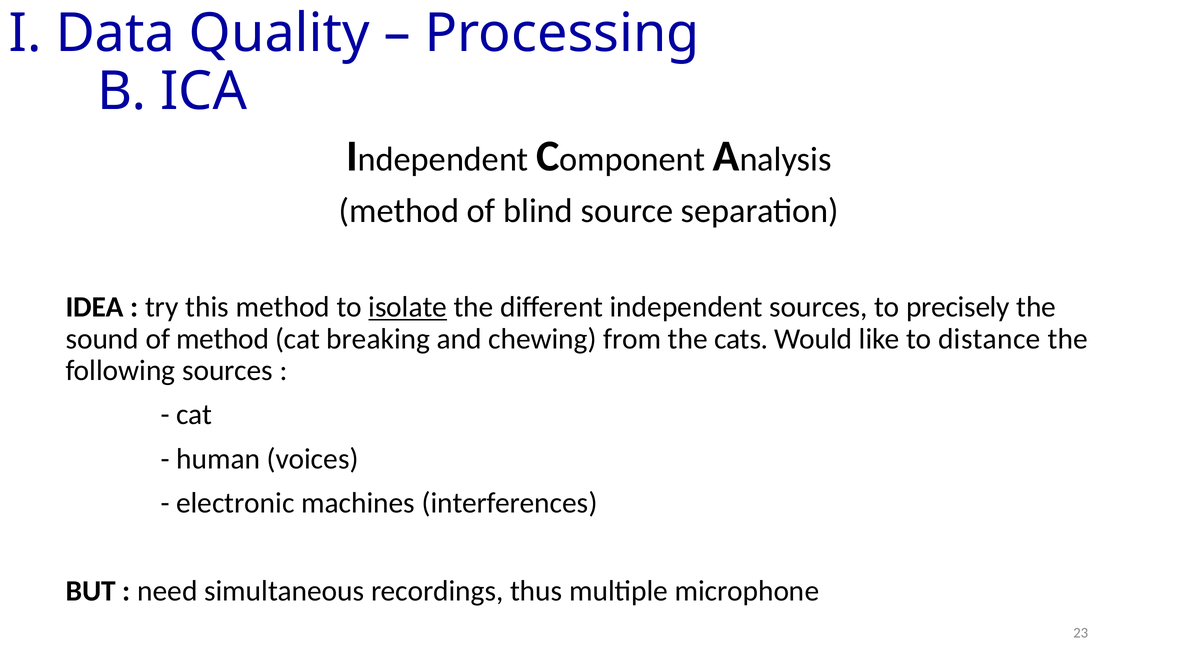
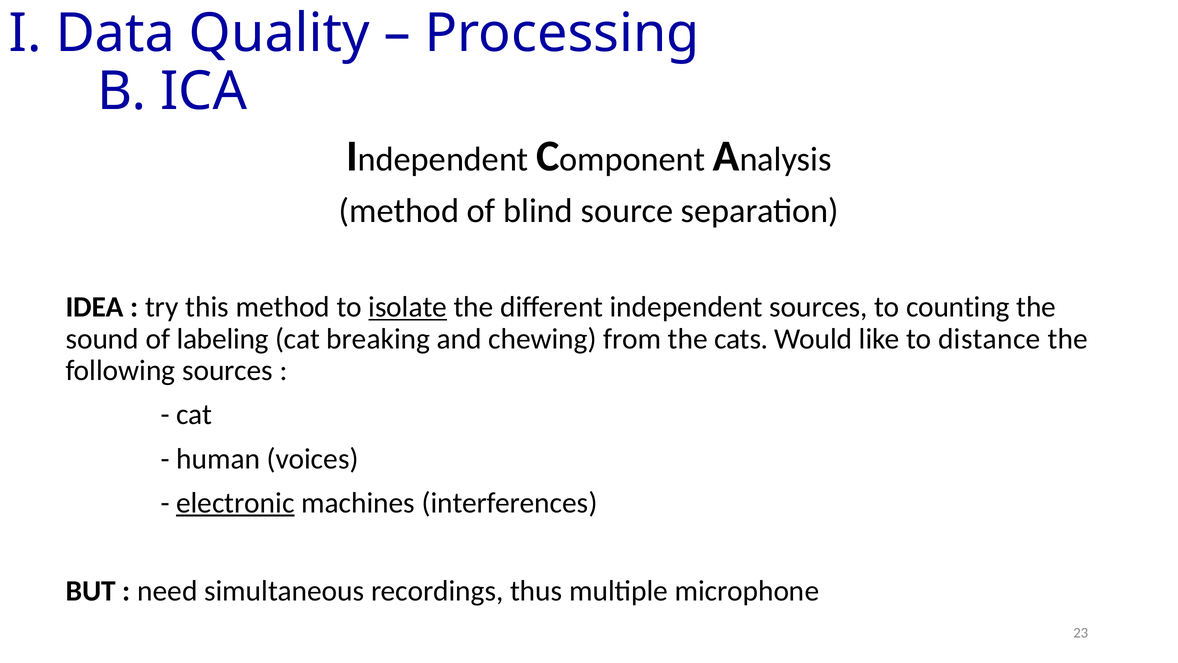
precisely: precisely -> counting (958, 307)
of method: method -> labeling (223, 339)
electronic underline: none -> present (235, 503)
